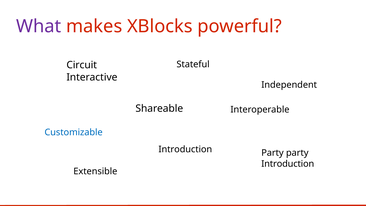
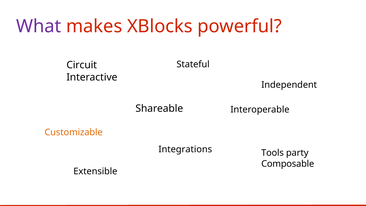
Customizable colour: blue -> orange (74, 132)
Introduction: Introduction -> Integrations (185, 149)
Party: Party -> Tools (273, 153)
Introduction: Introduction -> Composable (288, 164)
